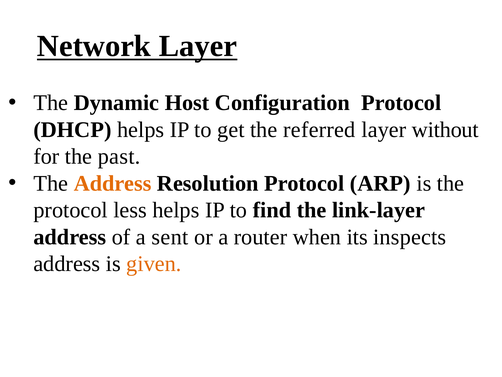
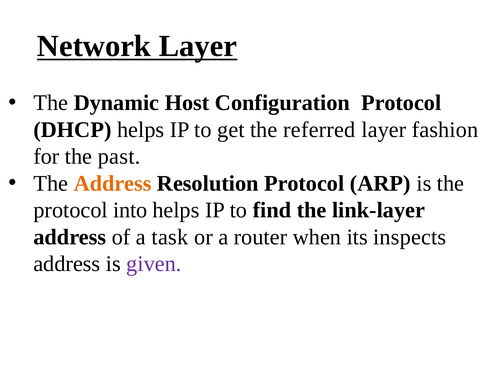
without: without -> fashion (445, 130)
less: less -> into (130, 210)
sent: sent -> task (170, 237)
given colour: orange -> purple (154, 263)
